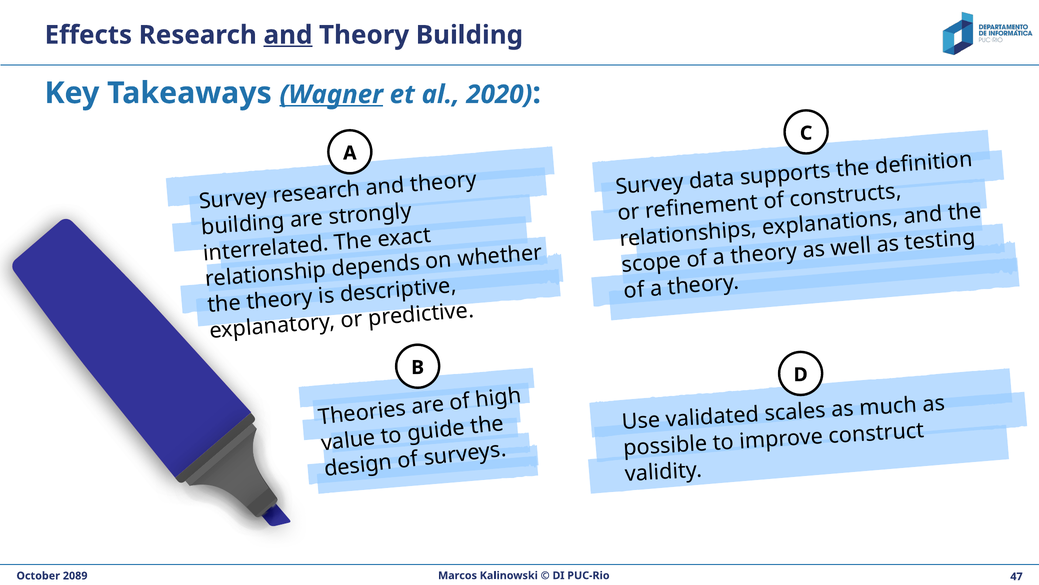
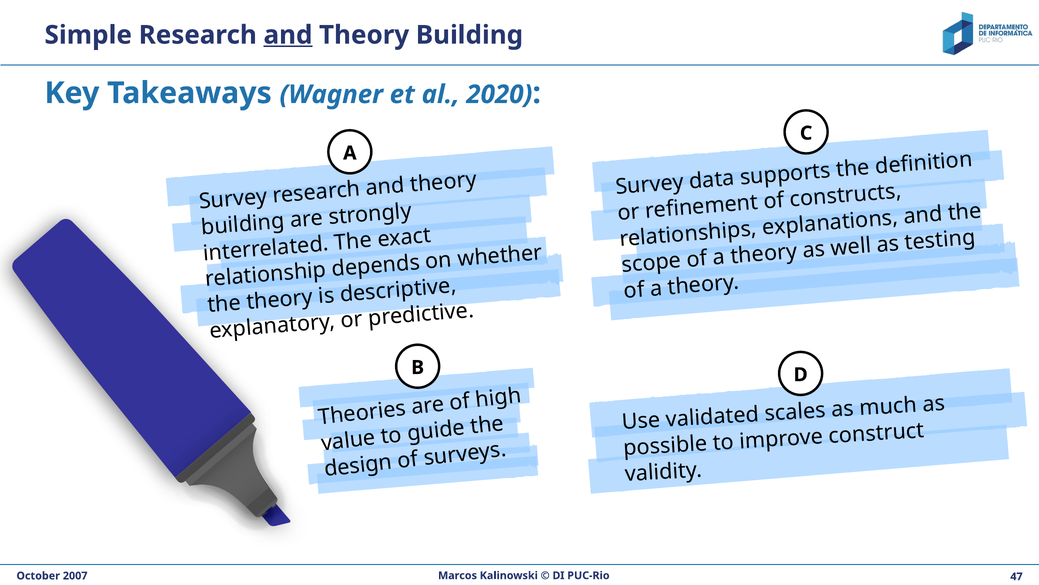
Effects: Effects -> Simple (88, 35)
Wagner underline: present -> none (331, 94)
2089: 2089 -> 2007 (75, 575)
